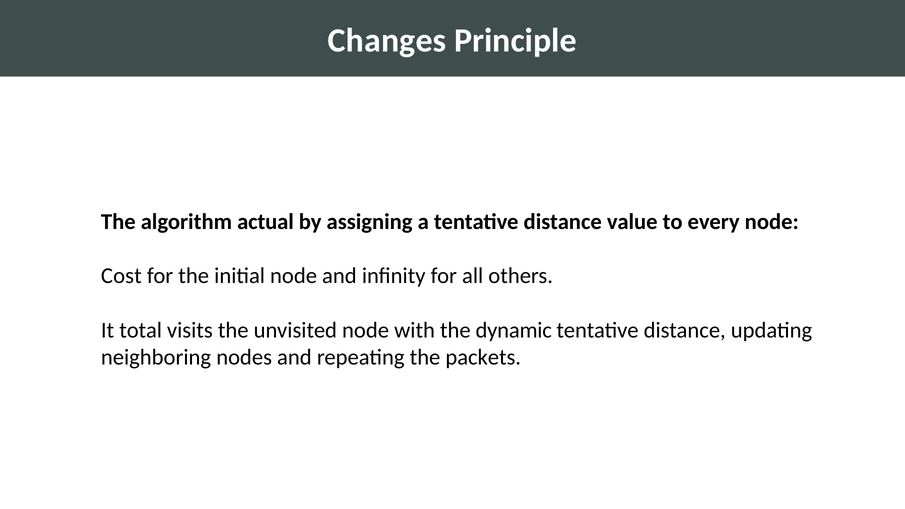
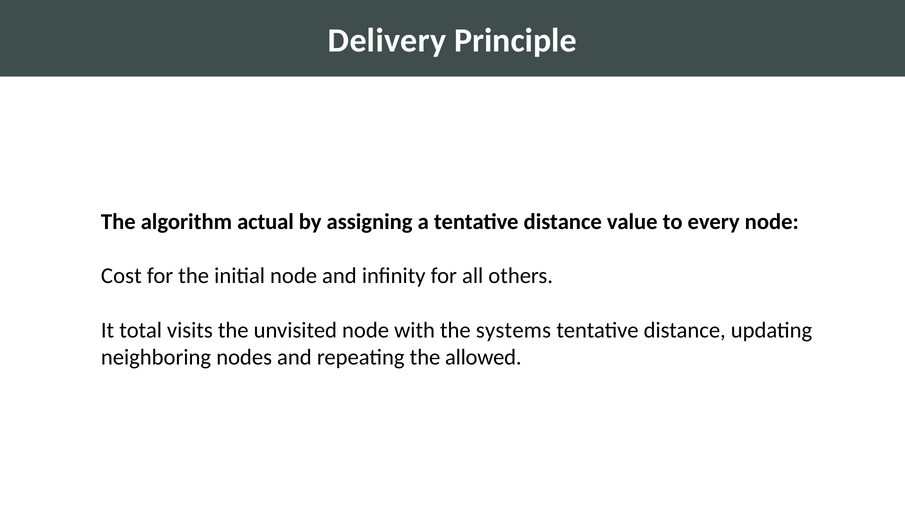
Changes: Changes -> Delivery (387, 40)
dynamic: dynamic -> systems (513, 330)
packets: packets -> allowed (483, 357)
